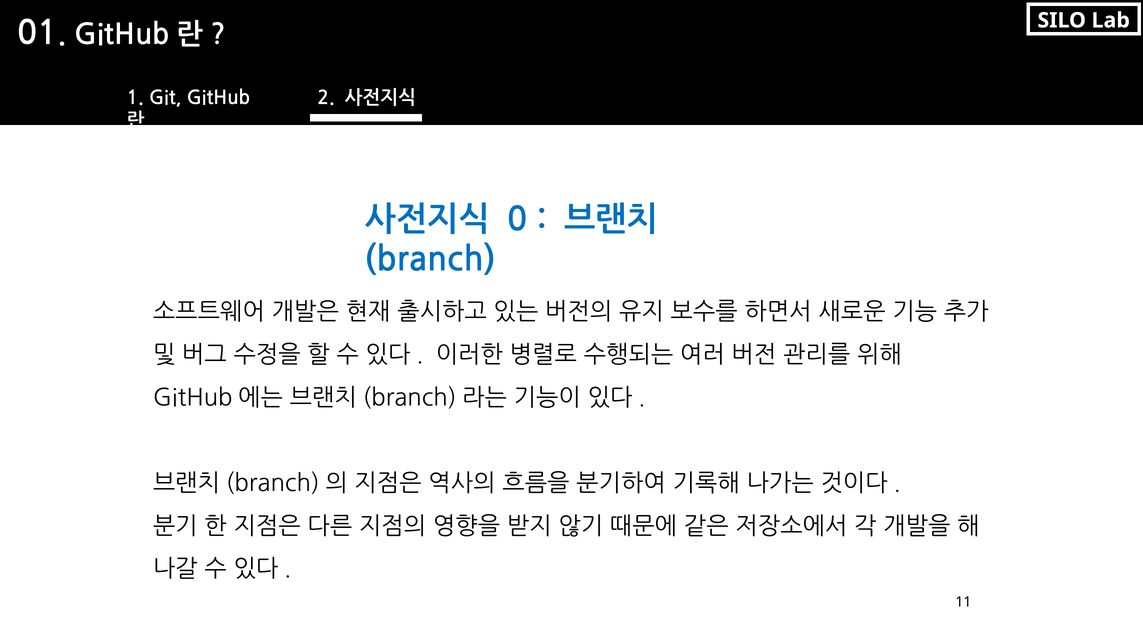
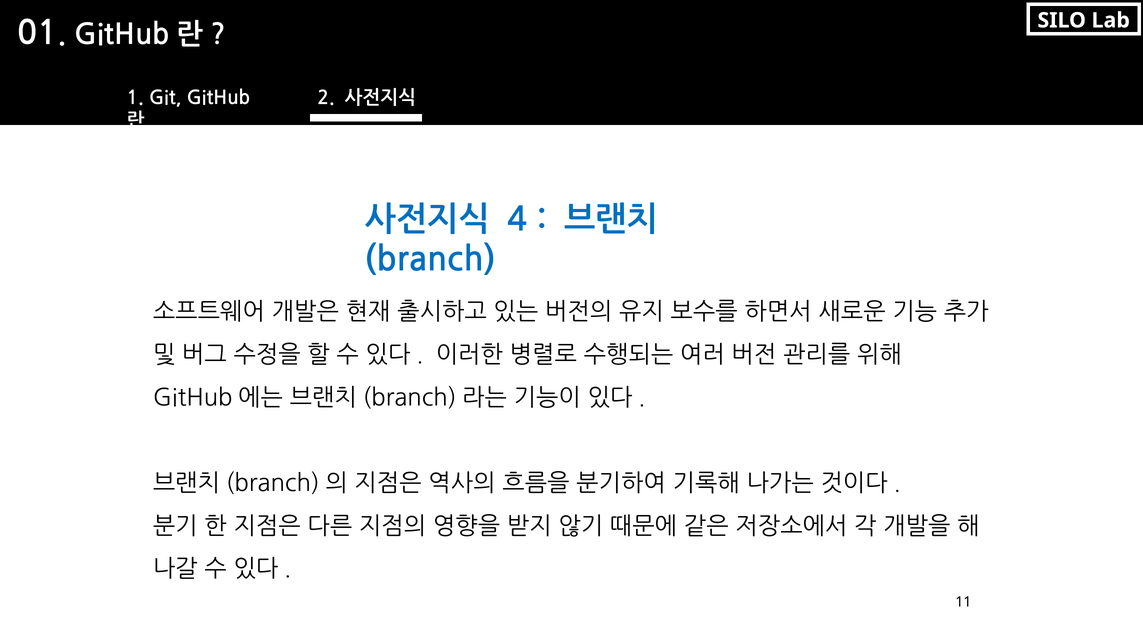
0: 0 -> 4 (517, 220)
